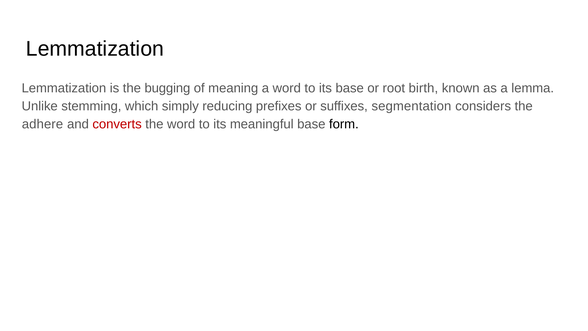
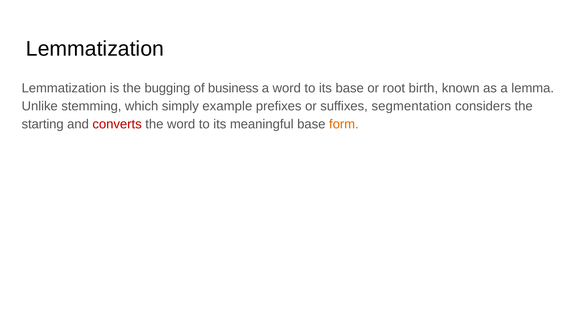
meaning: meaning -> business (233, 88)
reducing: reducing -> example (227, 106)
adhere: adhere -> starting (43, 124)
form colour: black -> orange (344, 124)
